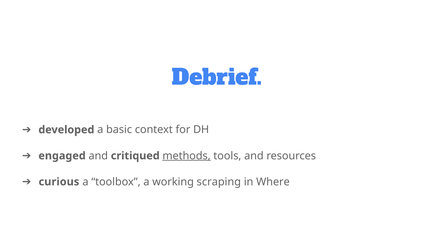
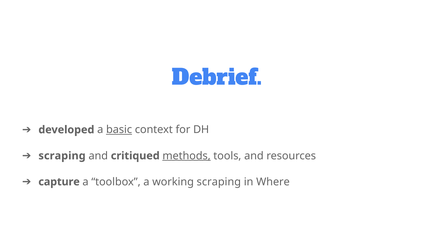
basic underline: none -> present (119, 130)
engaged: engaged -> scraping (62, 156)
curious: curious -> capture (59, 182)
